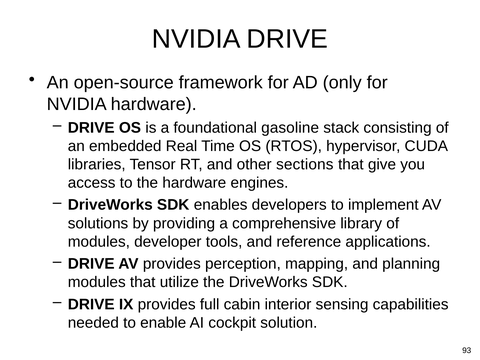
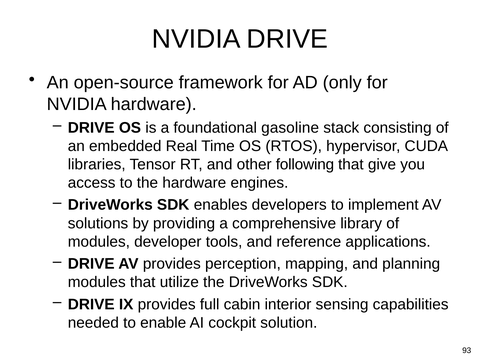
sections: sections -> following (305, 164)
